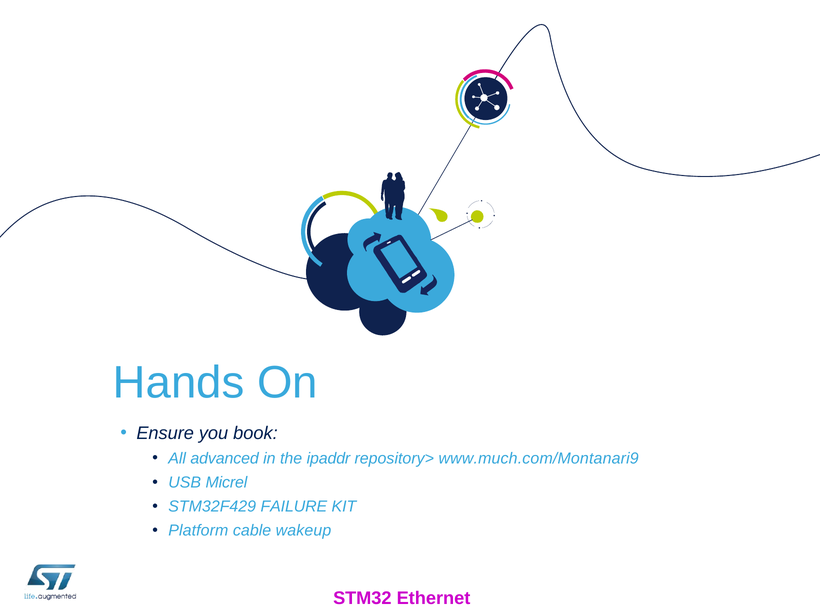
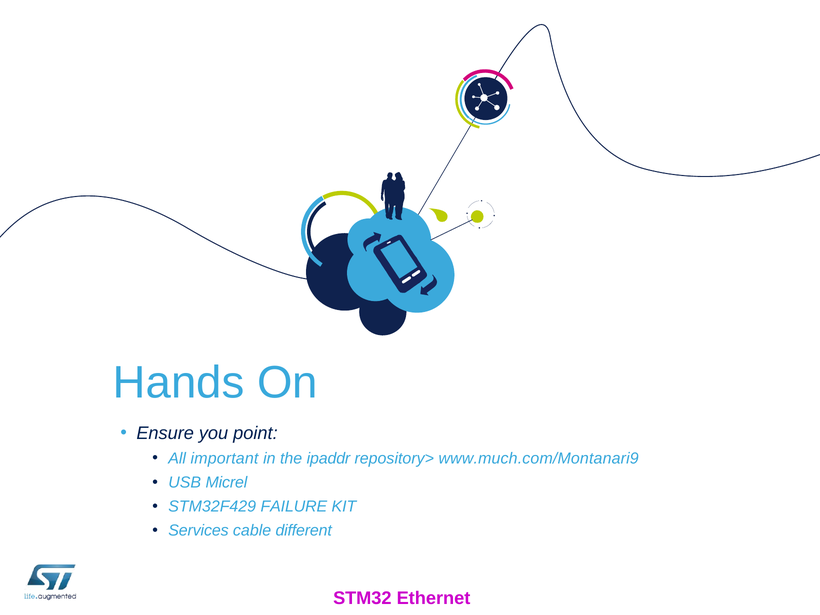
book: book -> point (255, 433)
advanced: advanced -> important (224, 458)
Platform: Platform -> Services (198, 531)
wakeup: wakeup -> different (304, 531)
